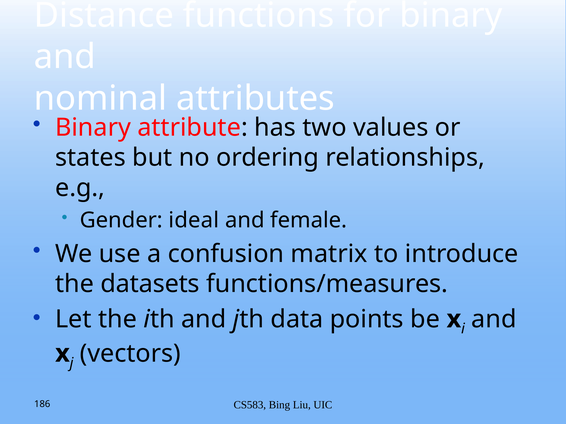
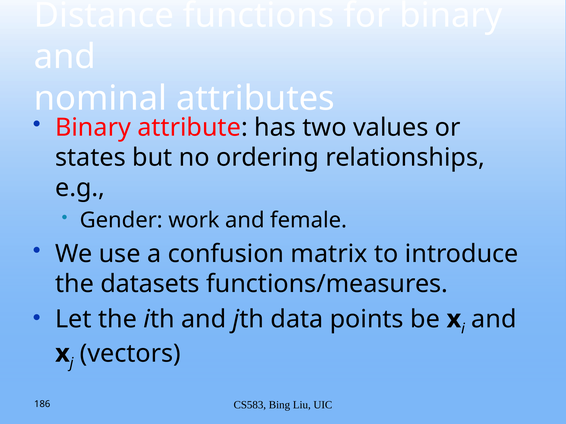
ideal: ideal -> work (194, 220)
